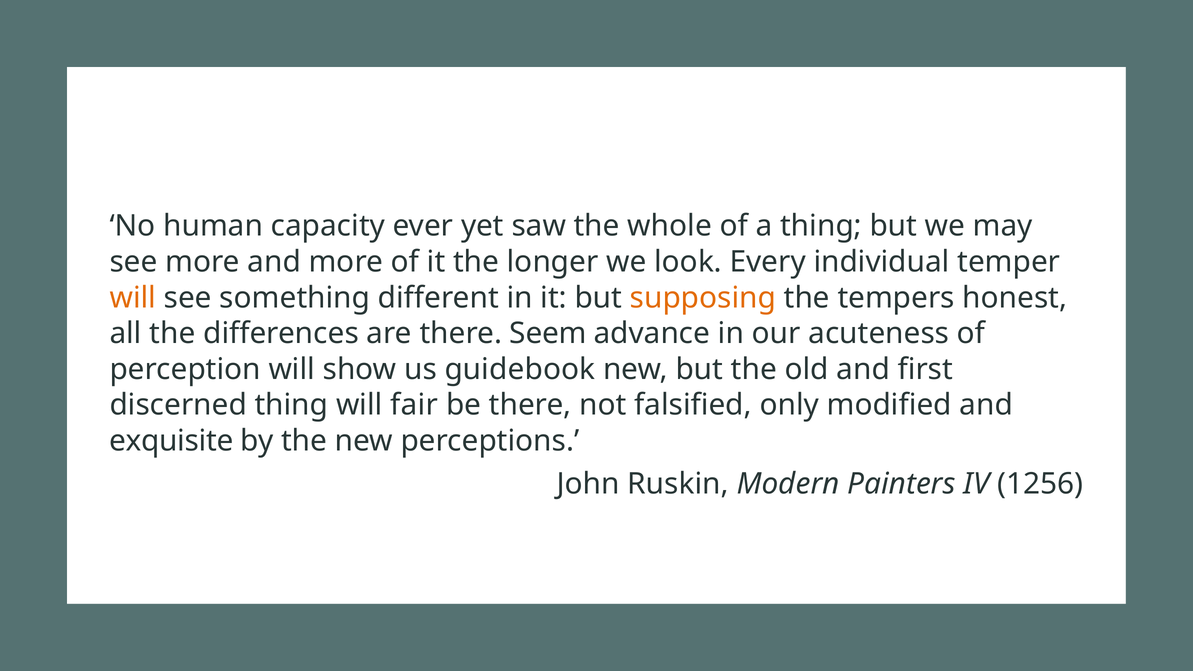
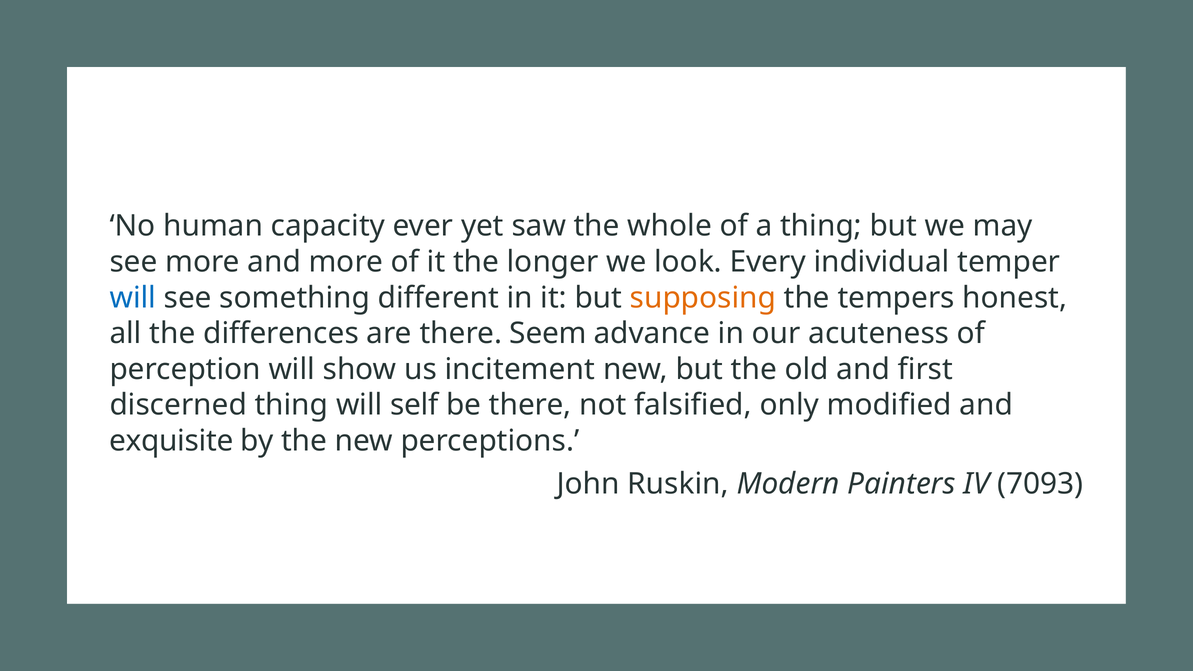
will colour: orange -> blue (133, 298)
guidebook: guidebook -> incitement (520, 369)
fair: fair -> self (414, 405)
1256: 1256 -> 7093 (1040, 484)
